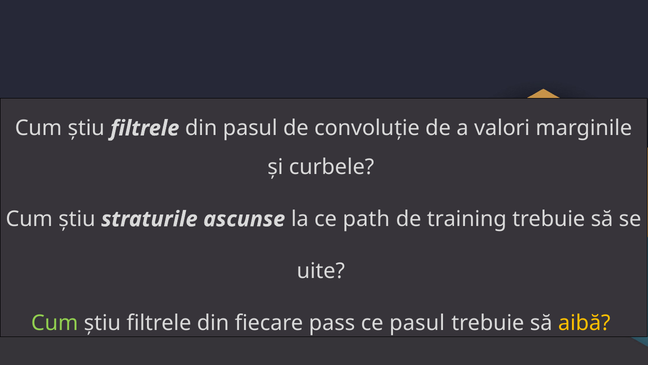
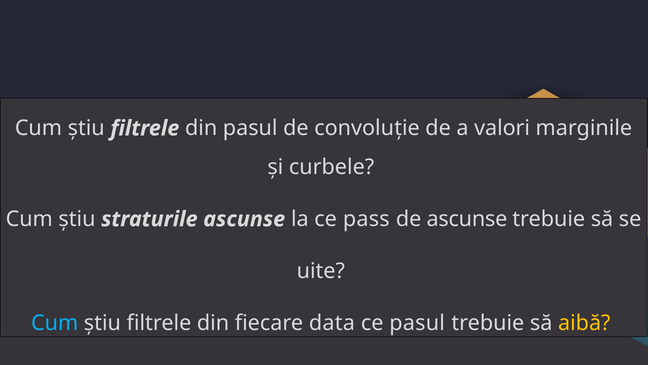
path: path -> pass (366, 219)
de training: training -> ascunse (467, 219)
Cum colour: light green -> light blue (55, 323)
pass: pass -> data (332, 323)
